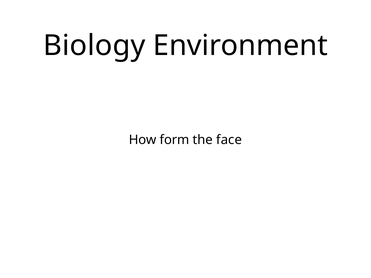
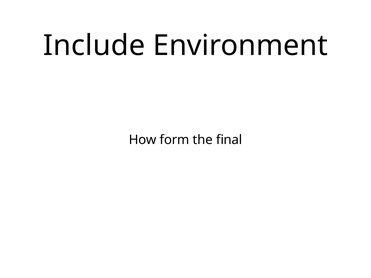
Biology: Biology -> Include (94, 46)
face: face -> final (229, 140)
